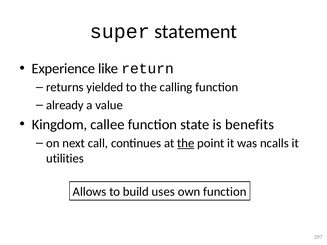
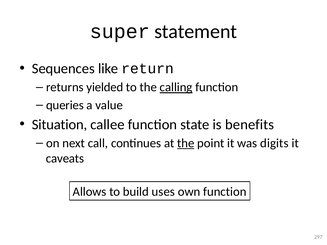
Experience: Experience -> Sequences (63, 69)
calling underline: none -> present (176, 87)
already: already -> queries (65, 105)
Kingdom: Kingdom -> Situation (60, 125)
ncalls: ncalls -> digits (274, 143)
utilities: utilities -> caveats (65, 159)
